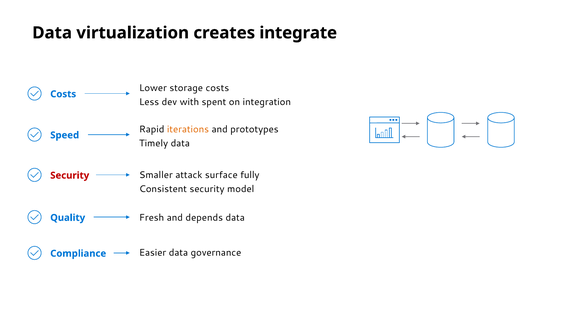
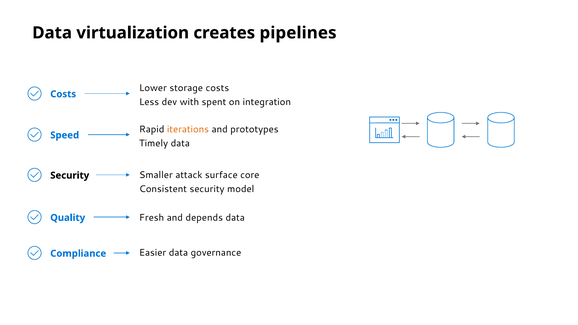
integrate: integrate -> pipelines (298, 33)
fully: fully -> core (250, 175)
Security colour: red -> black (70, 176)
